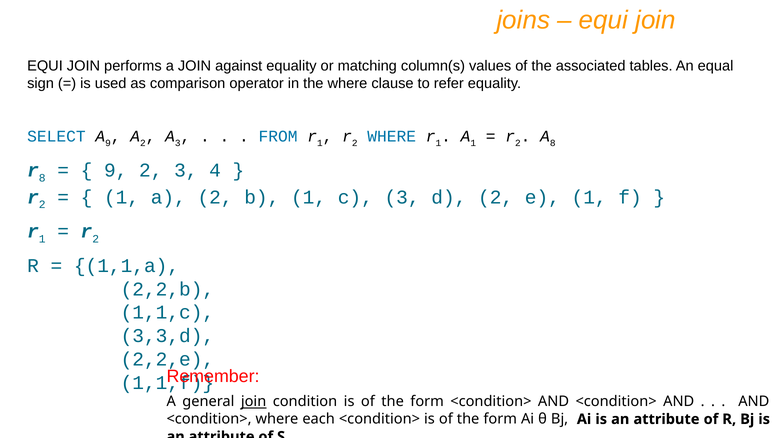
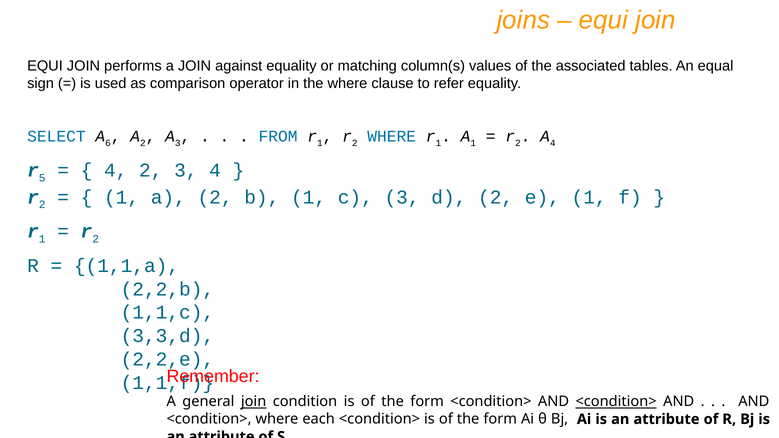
A 9: 9 -> 6 (108, 143)
A 8: 8 -> 4 (553, 143)
r 8: 8 -> 5 (42, 178)
9: 9 -> 4 (116, 171)
<condition> underline: none -> present (616, 402)
